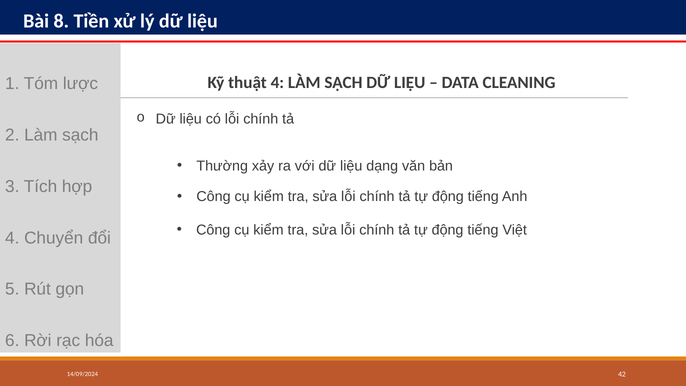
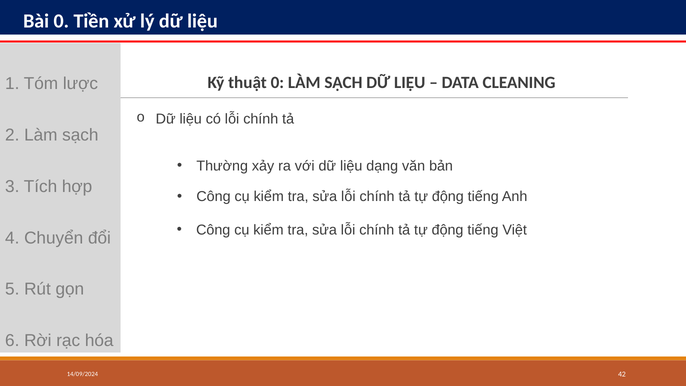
Bài 8: 8 -> 0 (61, 21)
thuật 4: 4 -> 0 (277, 82)
